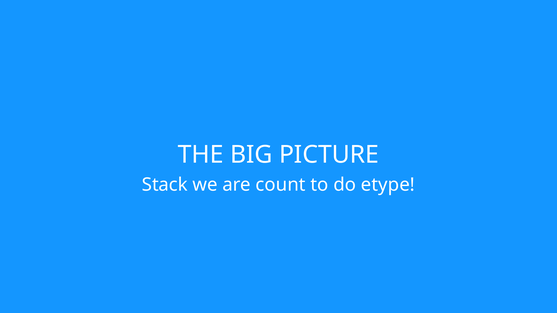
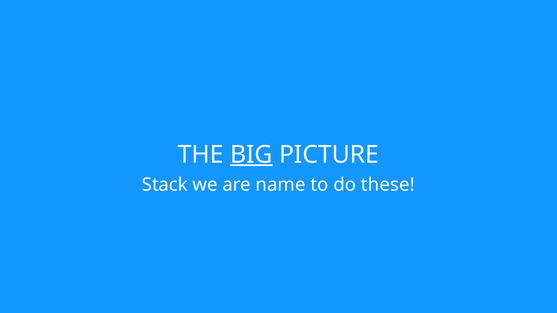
BIG underline: none -> present (251, 155)
count: count -> name (280, 185)
etype: etype -> these (388, 185)
